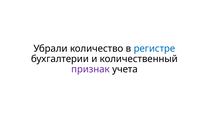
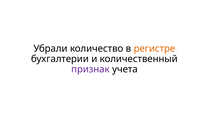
регистре colour: blue -> orange (154, 48)
